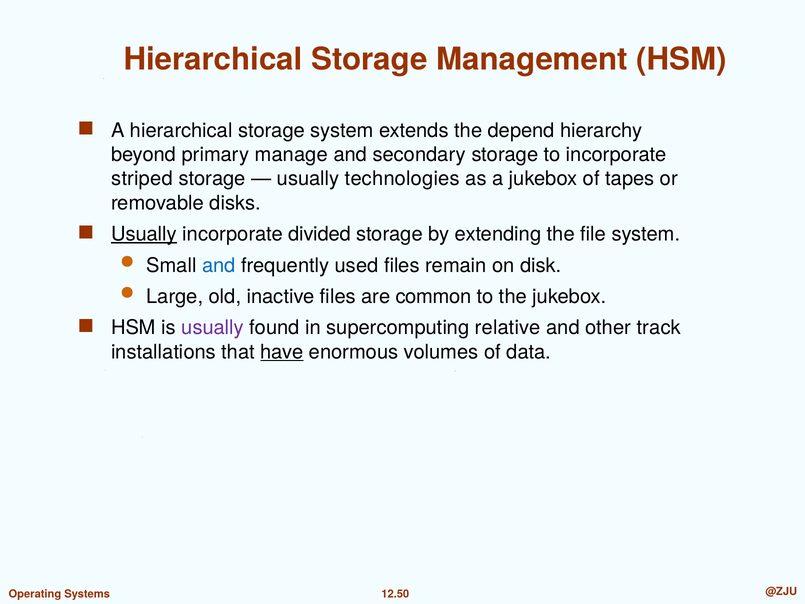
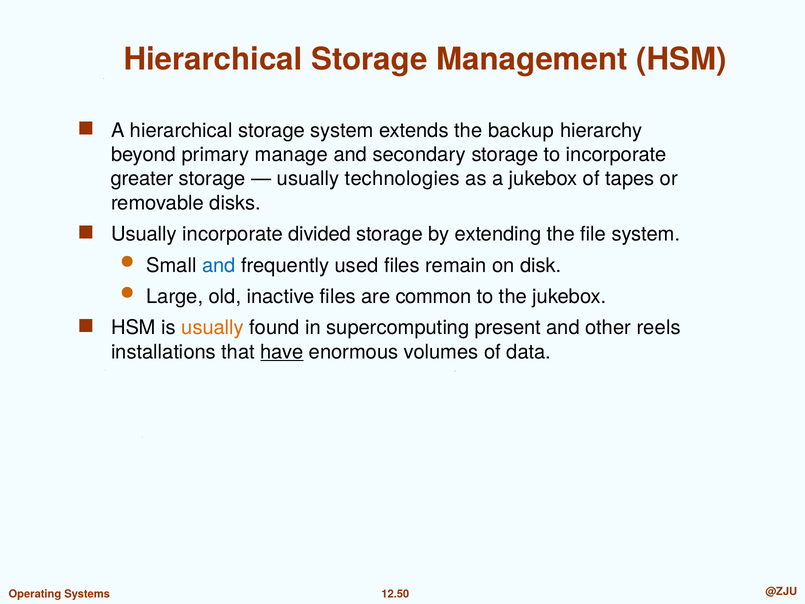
depend: depend -> backup (521, 130)
striped: striped -> greater (142, 179)
Usually underline: present -> none (144, 234)
usually colour: purple -> orange (213, 328)
relative: relative -> present (508, 328)
track: track -> reels (659, 328)
